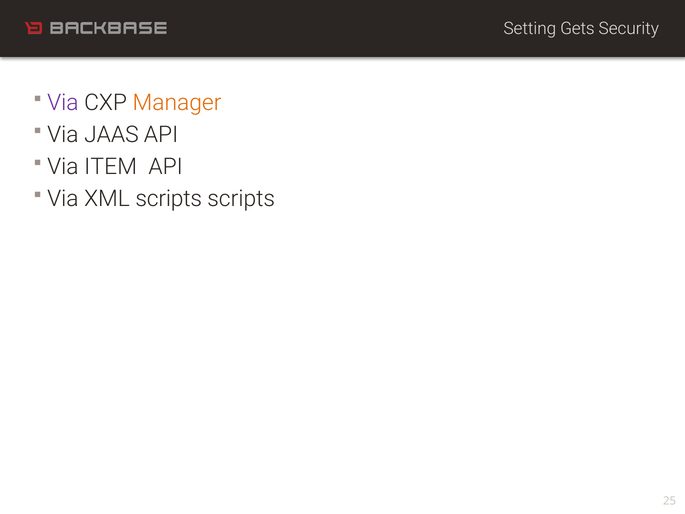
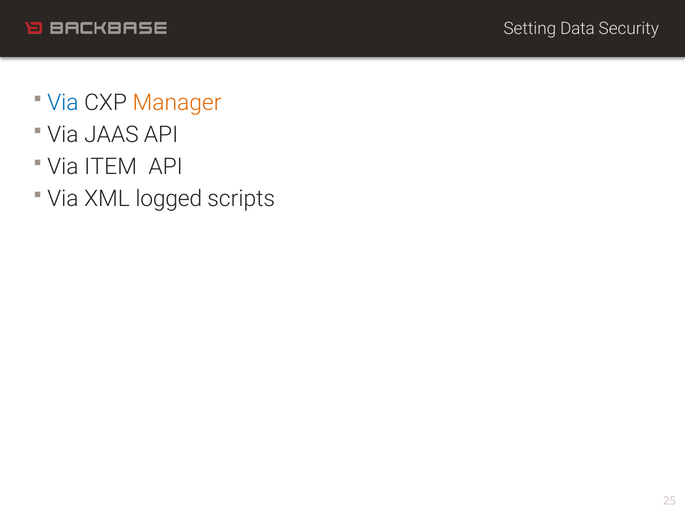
Gets: Gets -> Data (577, 29)
Via colour: purple -> blue (63, 103)
XML scripts: scripts -> logged (169, 199)
